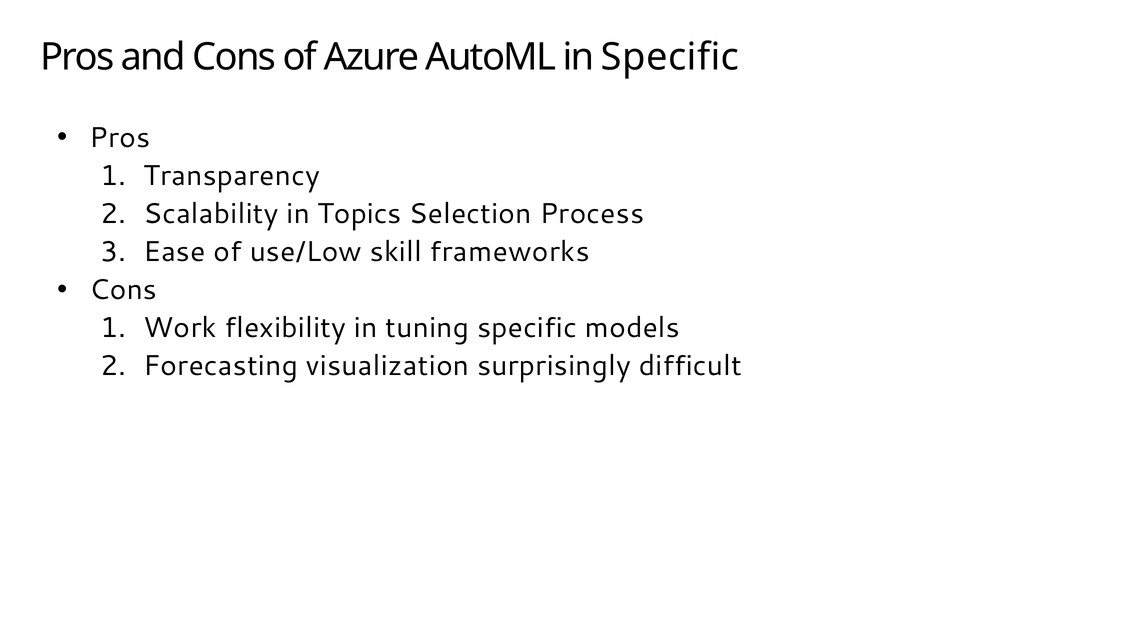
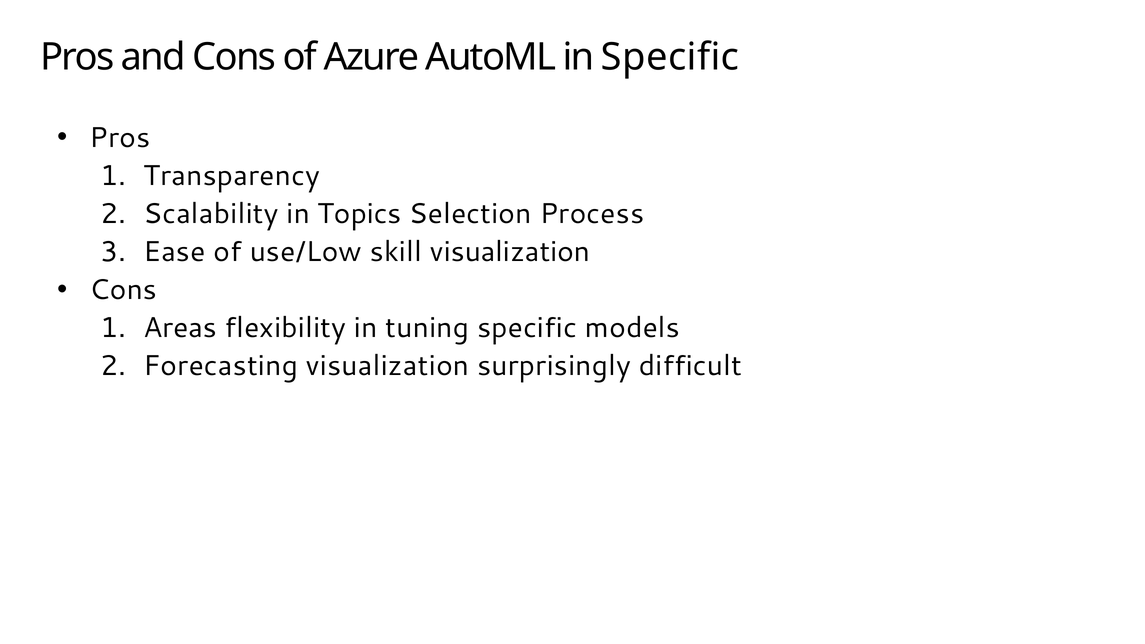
skill frameworks: frameworks -> visualization (510, 252)
Work: Work -> Areas (180, 328)
